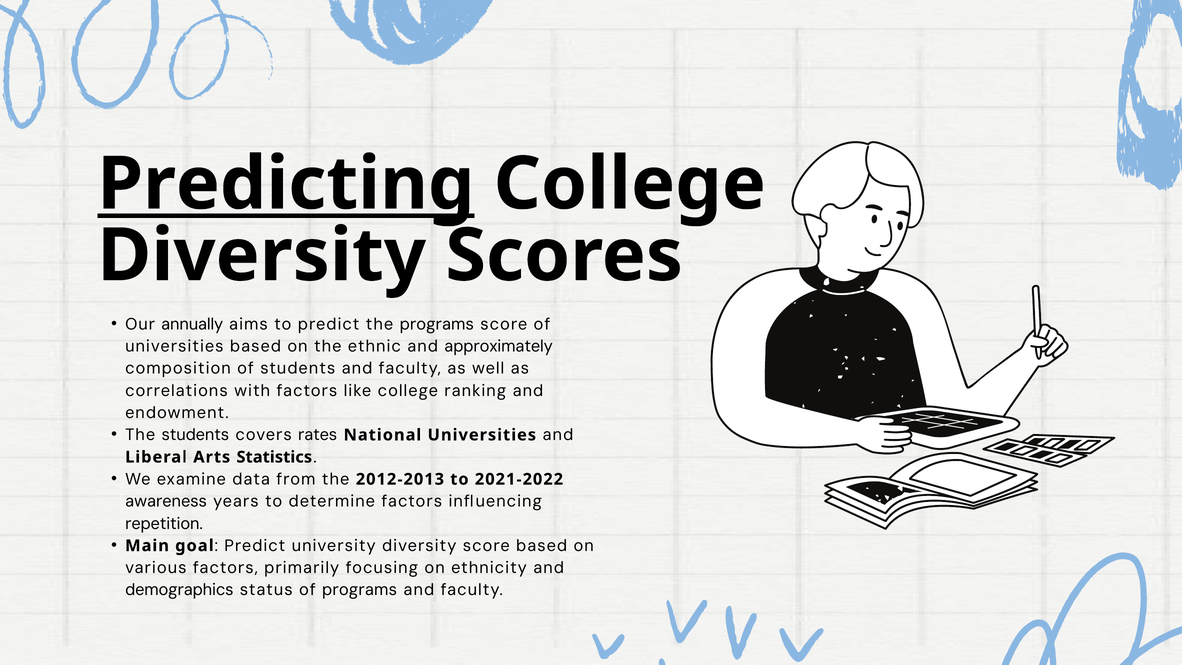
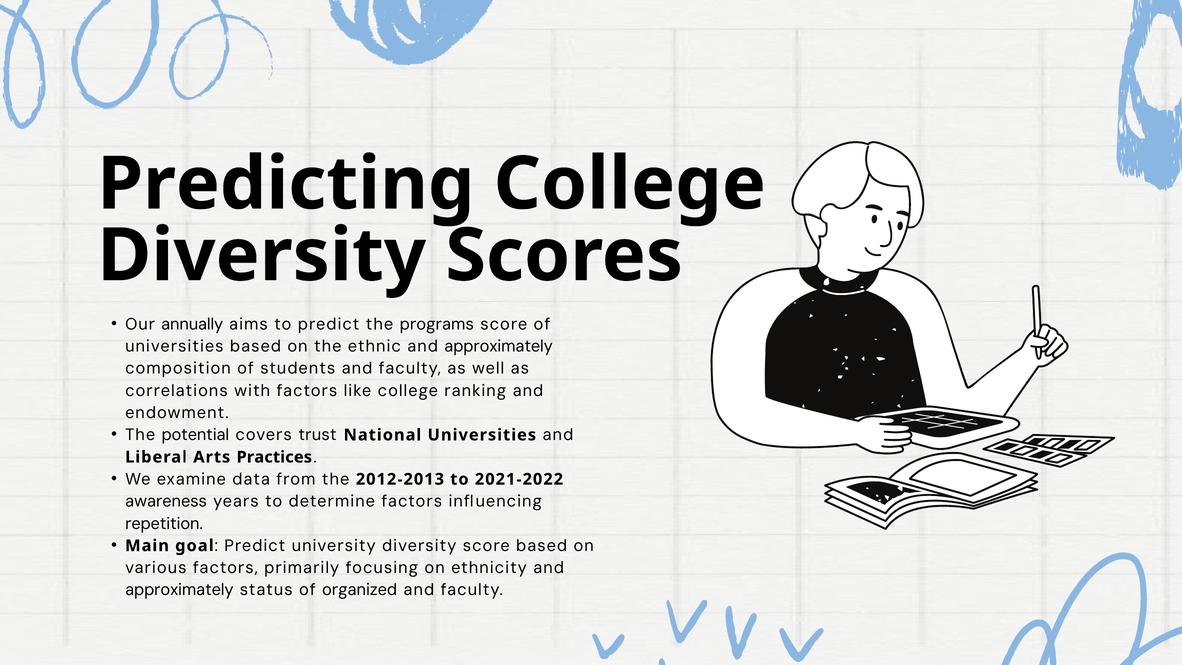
Predicting underline: present -> none (286, 184)
The students: students -> potential (195, 435)
rates: rates -> trust (317, 435)
Statistics: Statistics -> Practices (274, 457)
demographics: demographics -> approximately (179, 590)
of programs: programs -> organized (360, 590)
